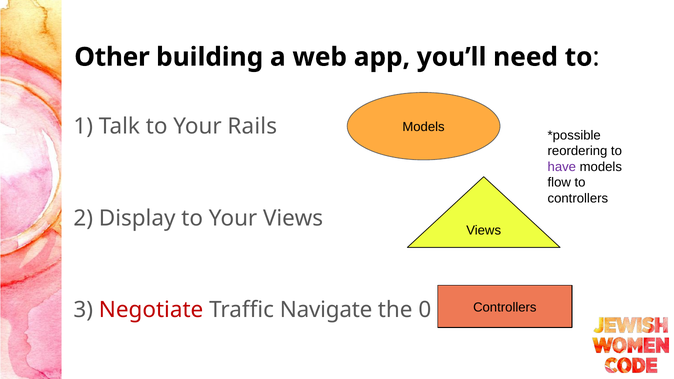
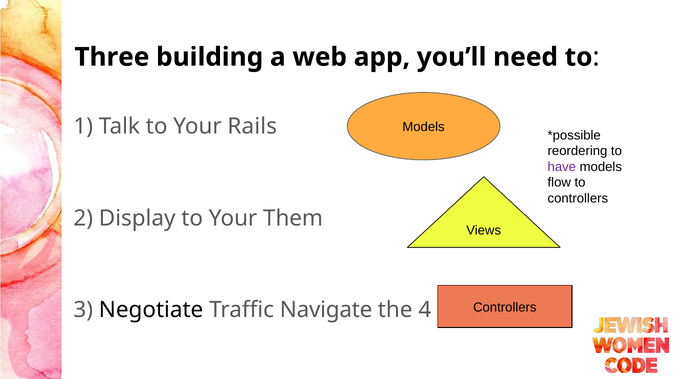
Other: Other -> Three (112, 57)
Your Views: Views -> Them (293, 218)
Negotiate colour: red -> black (151, 310)
0: 0 -> 4 (425, 310)
